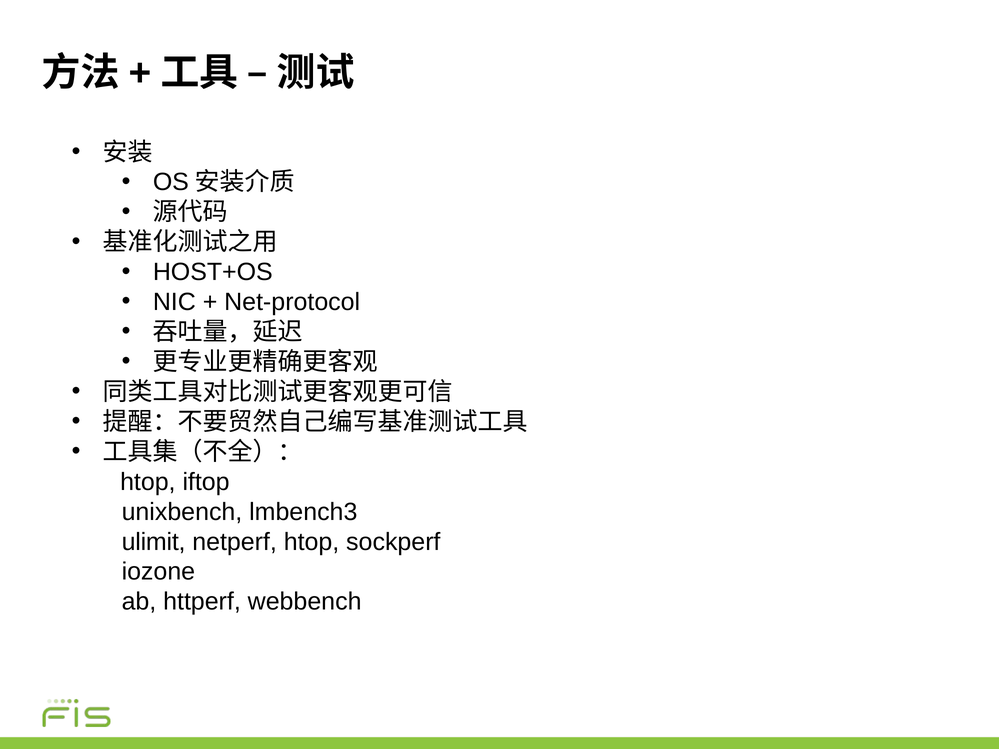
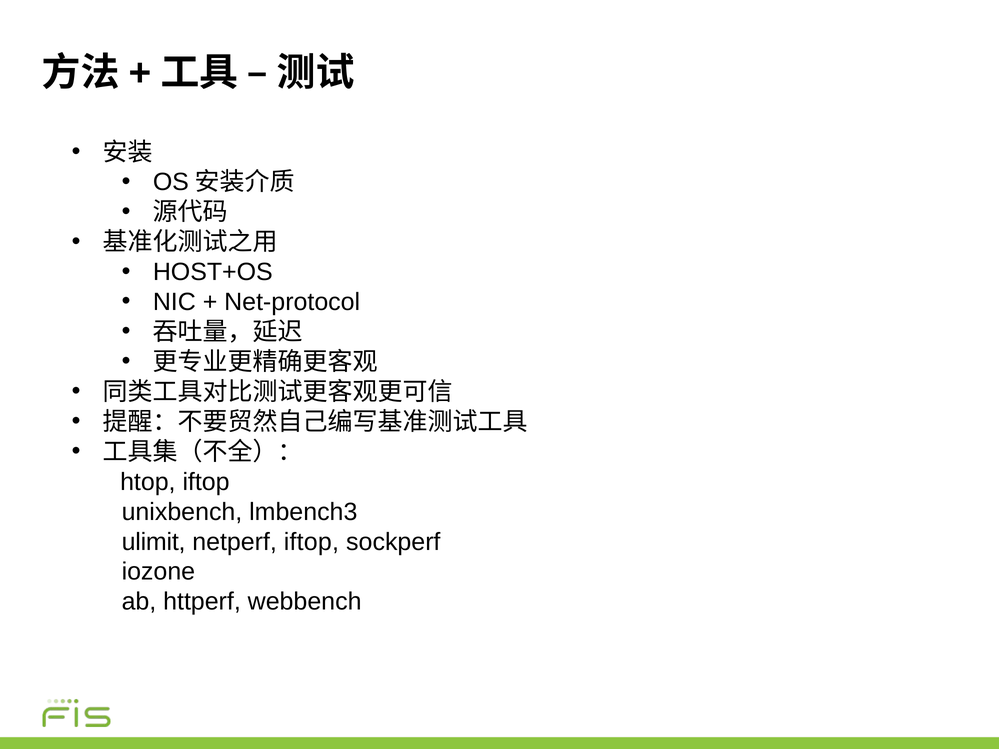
netperf htop: htop -> iftop (311, 542)
